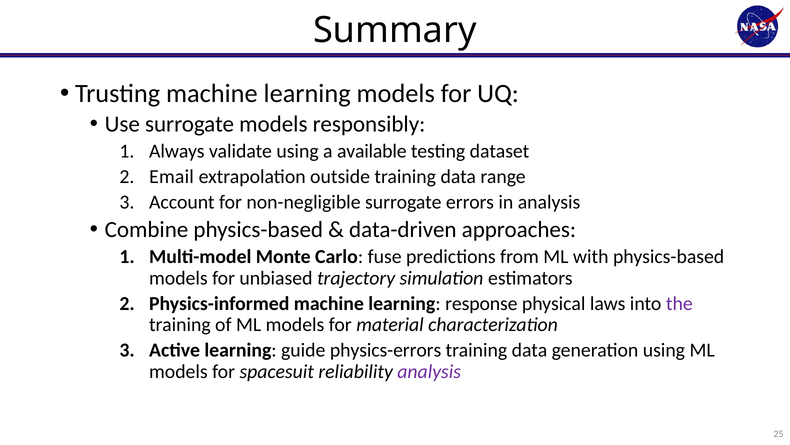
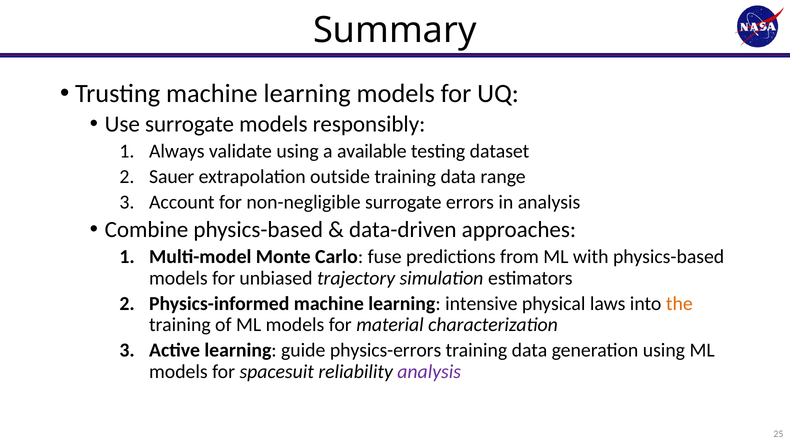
Email: Email -> Sauer (172, 177)
response: response -> intensive (481, 303)
the colour: purple -> orange (679, 303)
